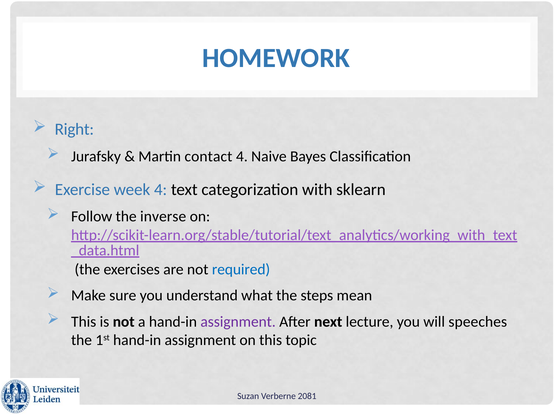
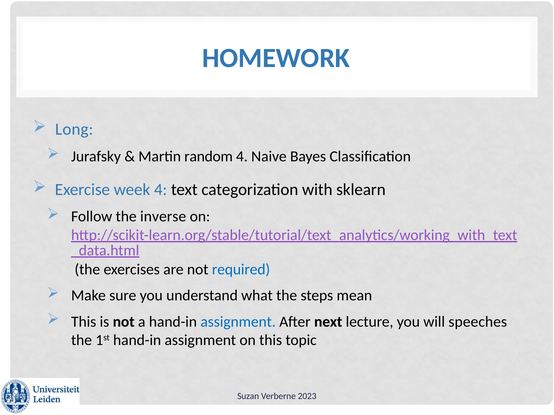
Right: Right -> Long (74, 130)
contact: contact -> random (209, 157)
assignment colour: purple -> blue (238, 322)
2081: 2081 -> 2023 (307, 397)
